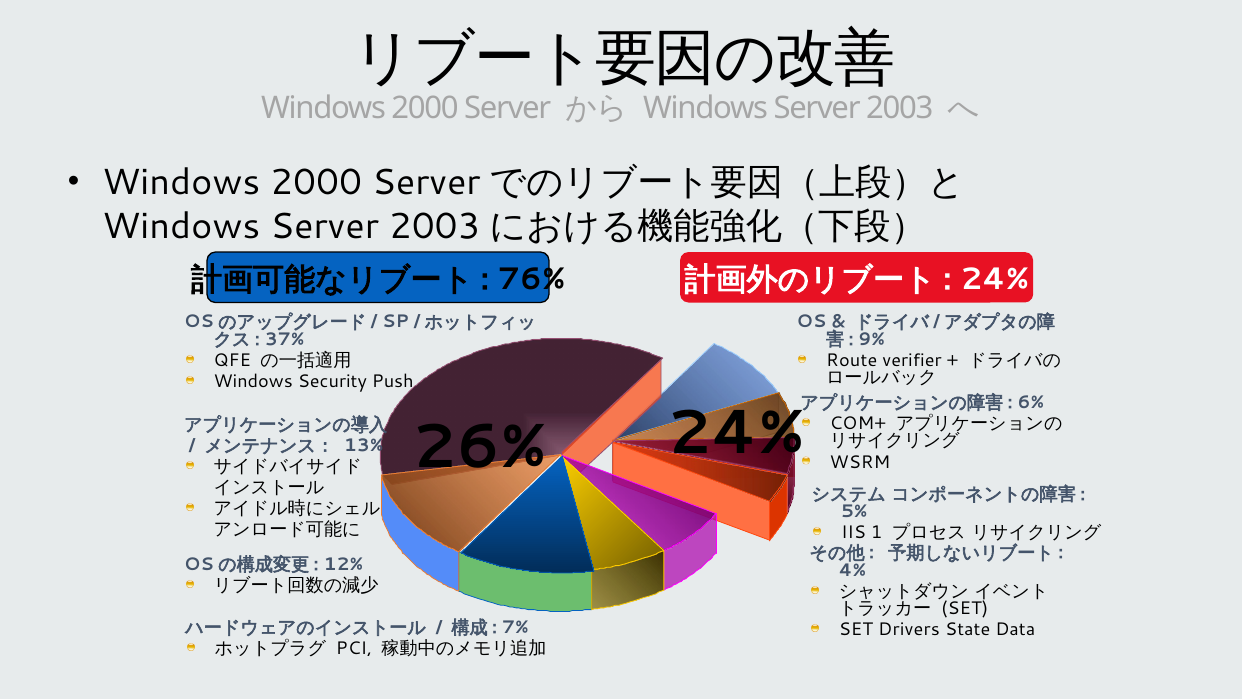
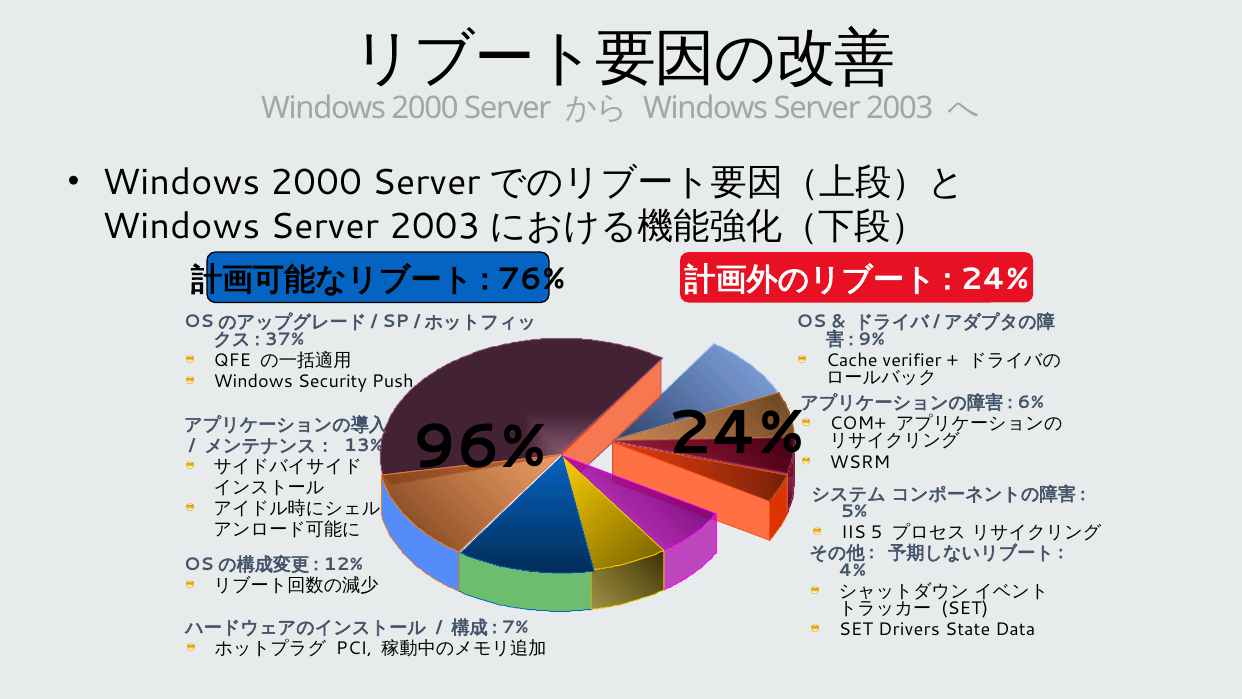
Route: Route -> Cache (852, 360)
26%: 26% -> 96% (479, 447)
1: 1 -> 5 (877, 532)
